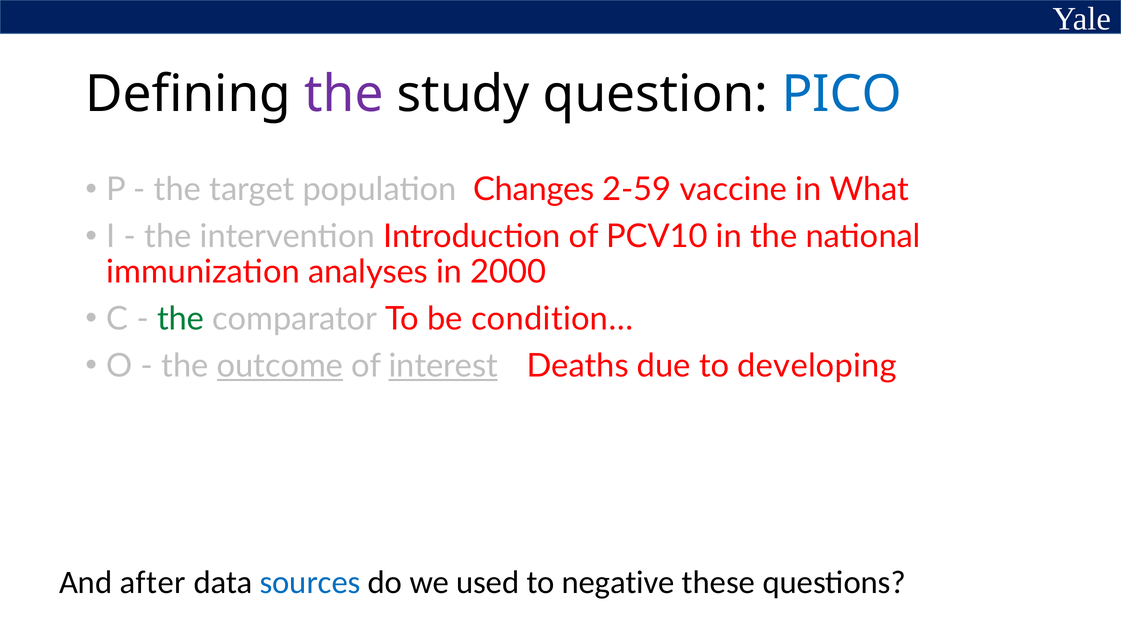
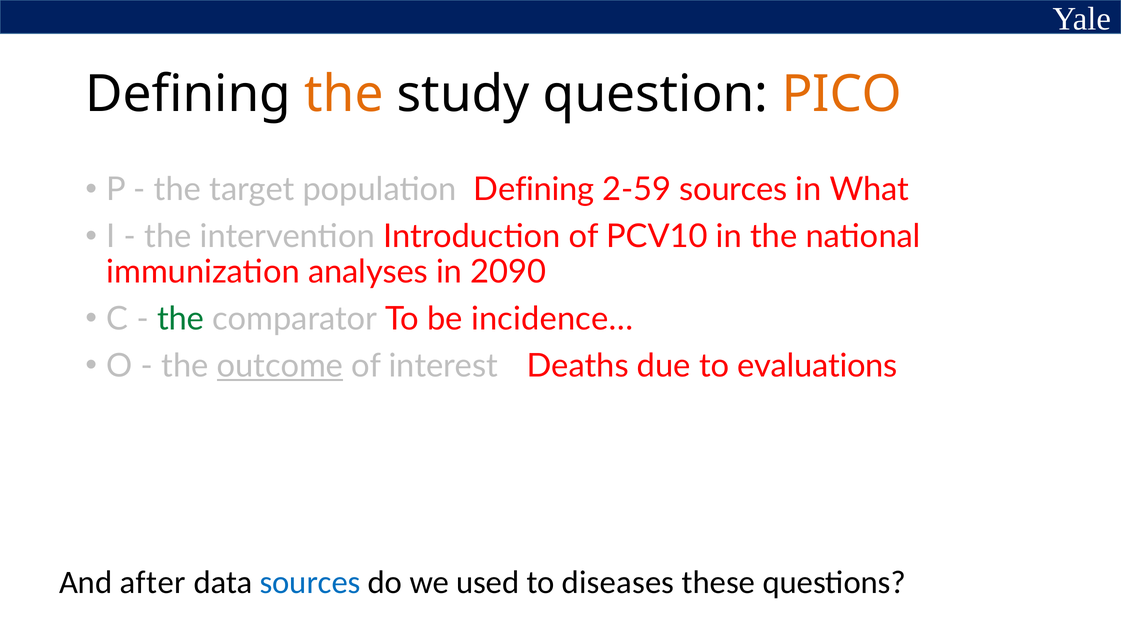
the colour: purple -> orange (344, 94)
PICO colour: blue -> orange (842, 94)
population Changes: Changes -> Defining (534, 189)
2-59 vaccine: vaccine -> sources (733, 189)
2000: 2000 -> 2090 (508, 272)
condition…: condition… -> incidence… (552, 319)
interest underline: present -> none (443, 366)
developing: developing -> evaluations (817, 366)
negative: negative -> diseases (618, 582)
